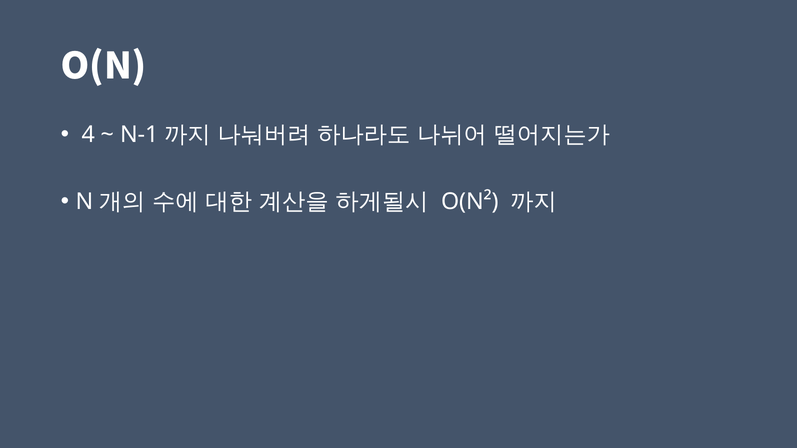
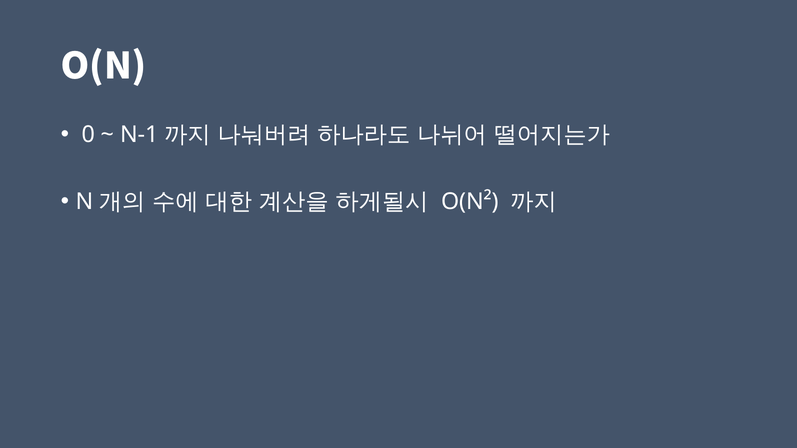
4: 4 -> 0 (88, 135)
